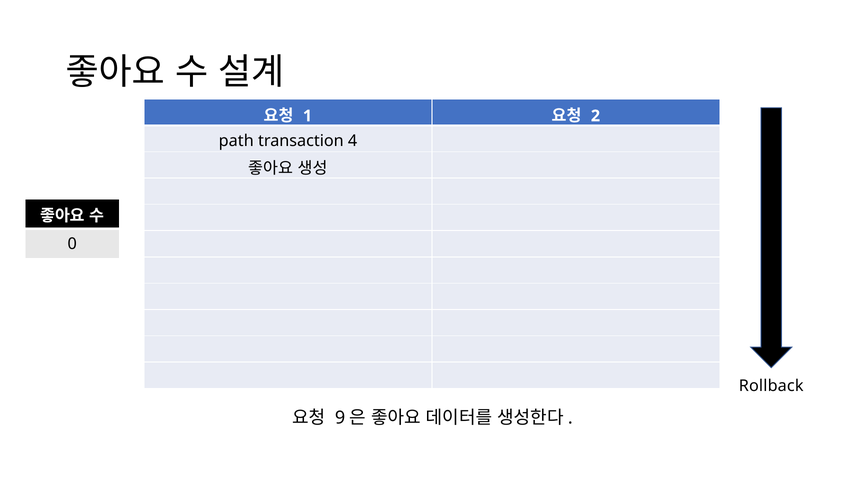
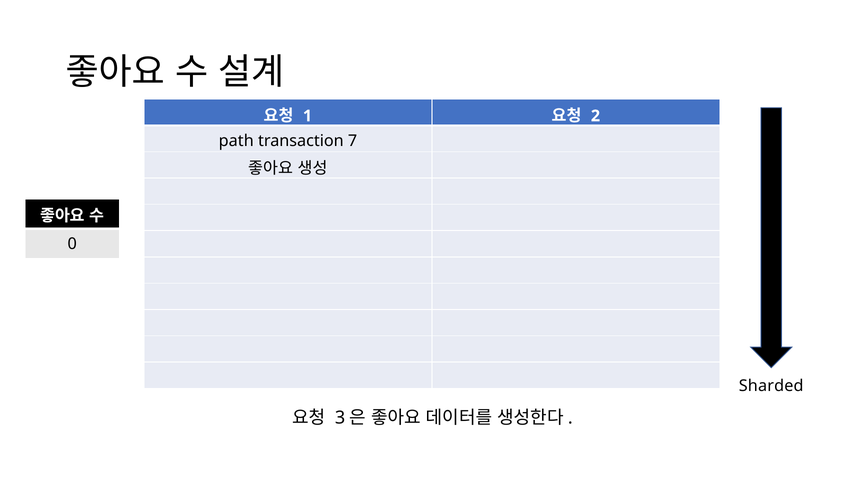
4: 4 -> 7 (353, 141)
Rollback: Rollback -> Sharded (771, 386)
9: 9 -> 3 (340, 418)
